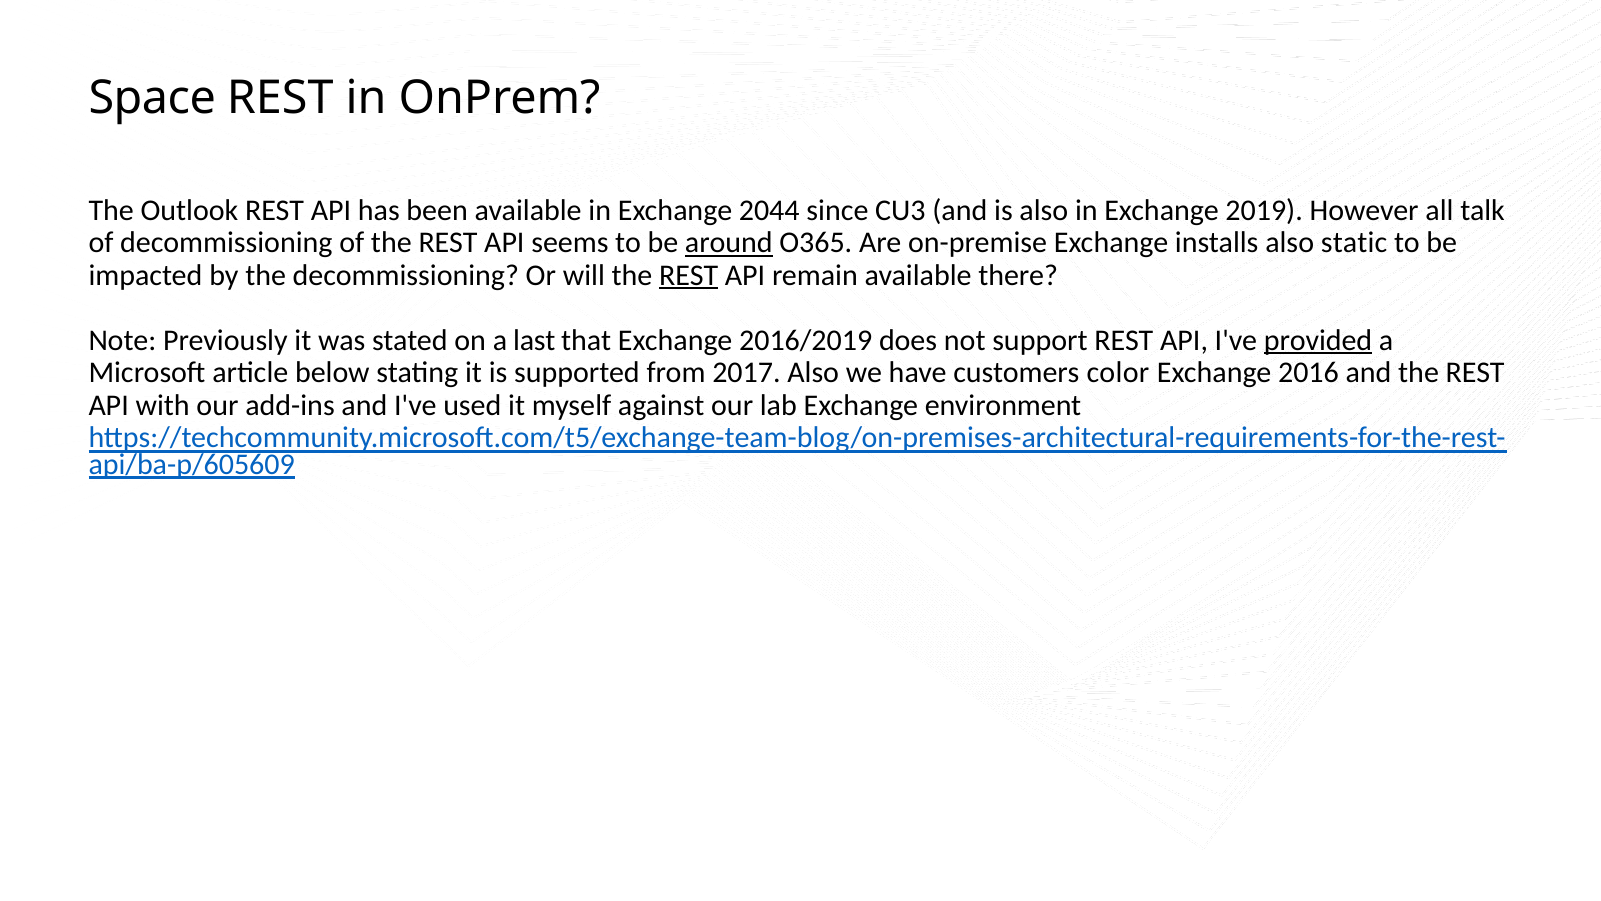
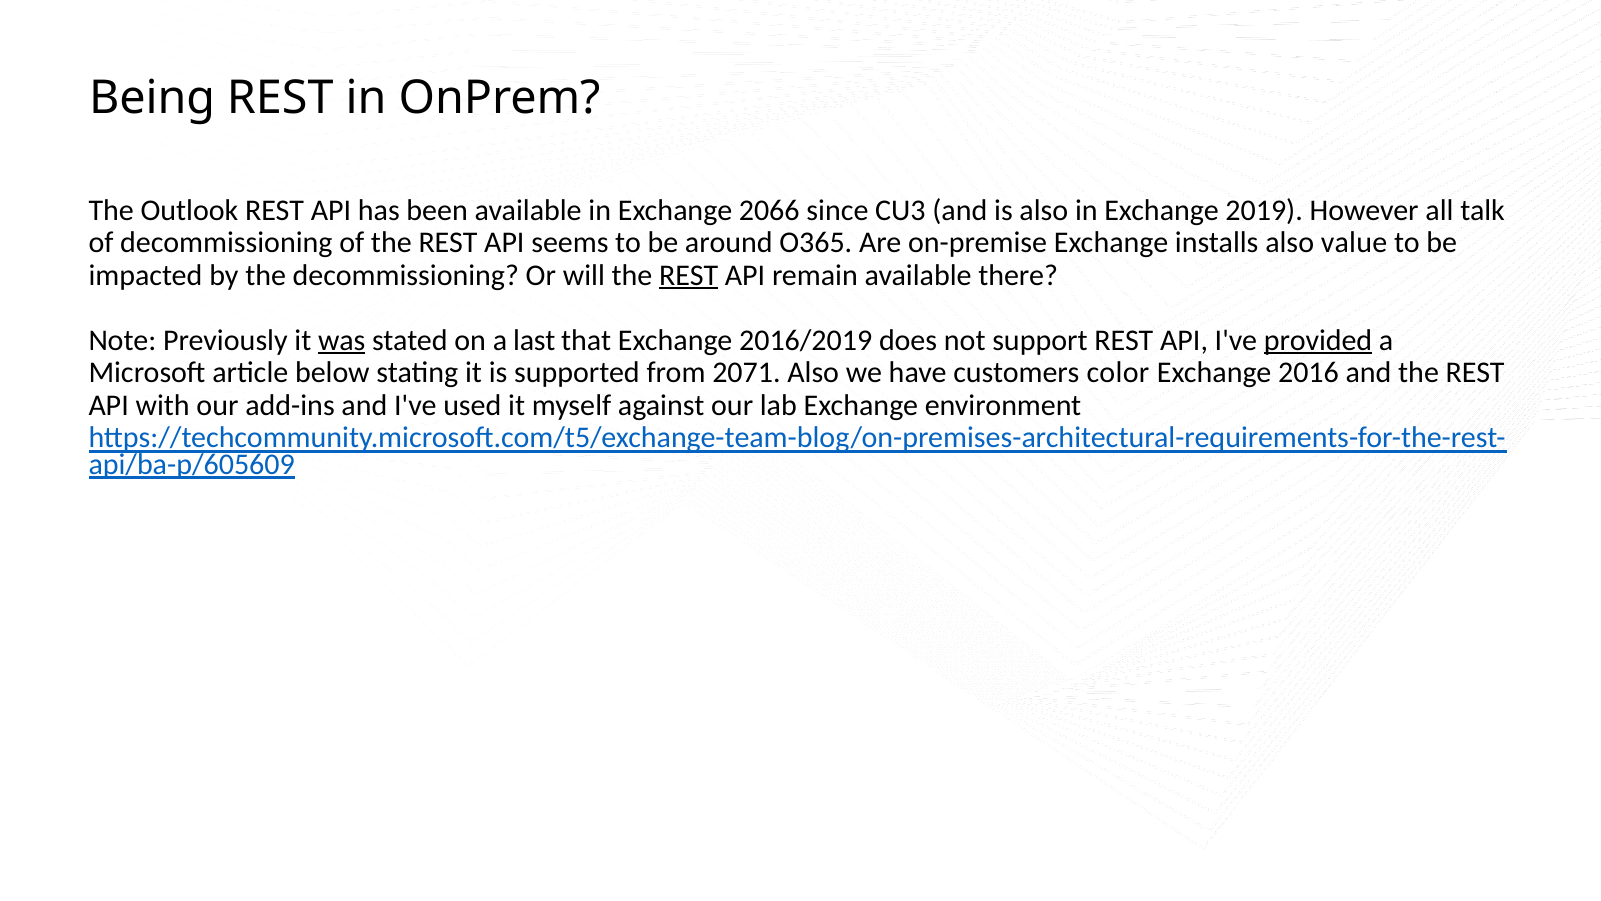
Space: Space -> Being (152, 98)
2044: 2044 -> 2066 (769, 210)
around underline: present -> none (729, 243)
static: static -> value (1354, 243)
was underline: none -> present (342, 340)
2017: 2017 -> 2071 (746, 373)
